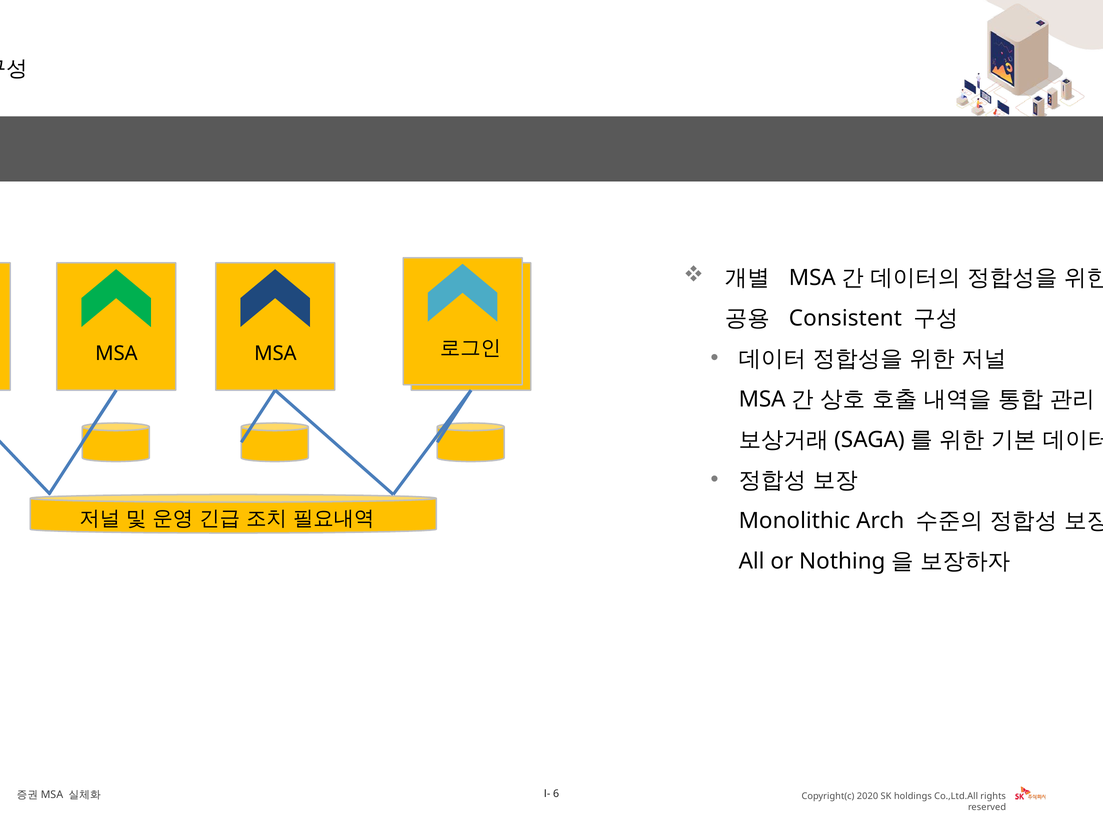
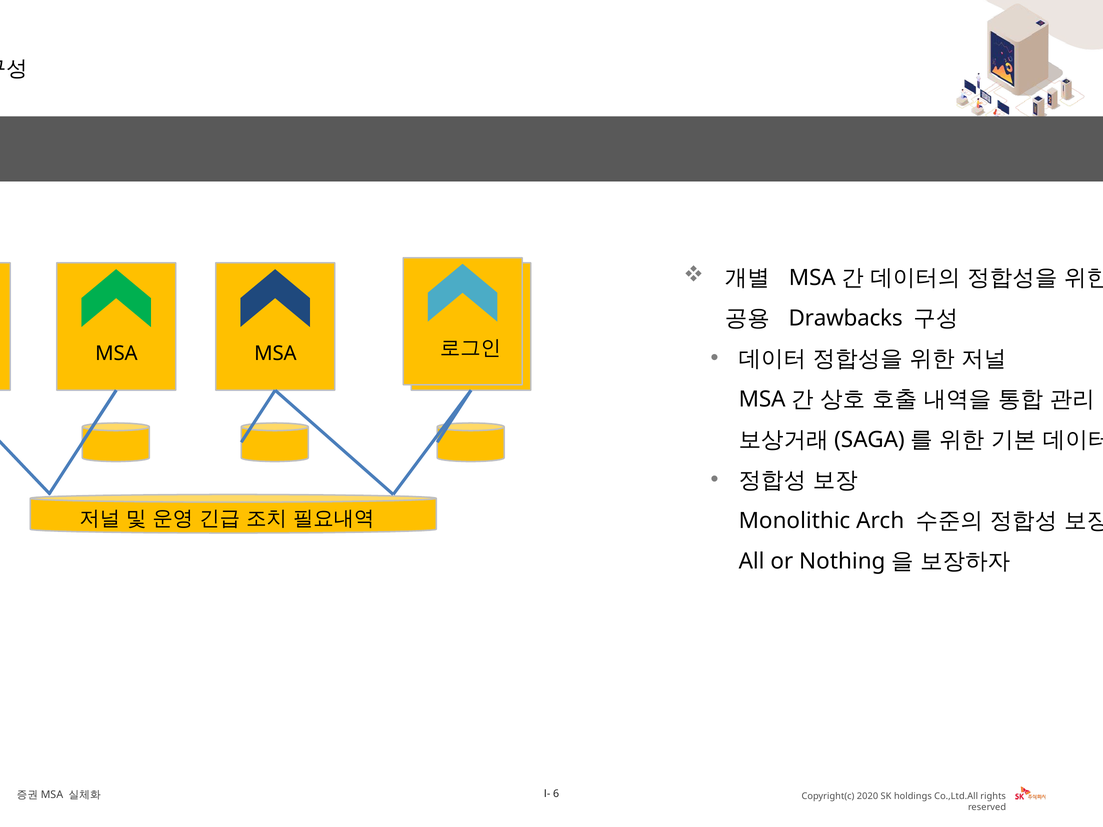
Consistent: Consistent -> Drawbacks (846, 318)
